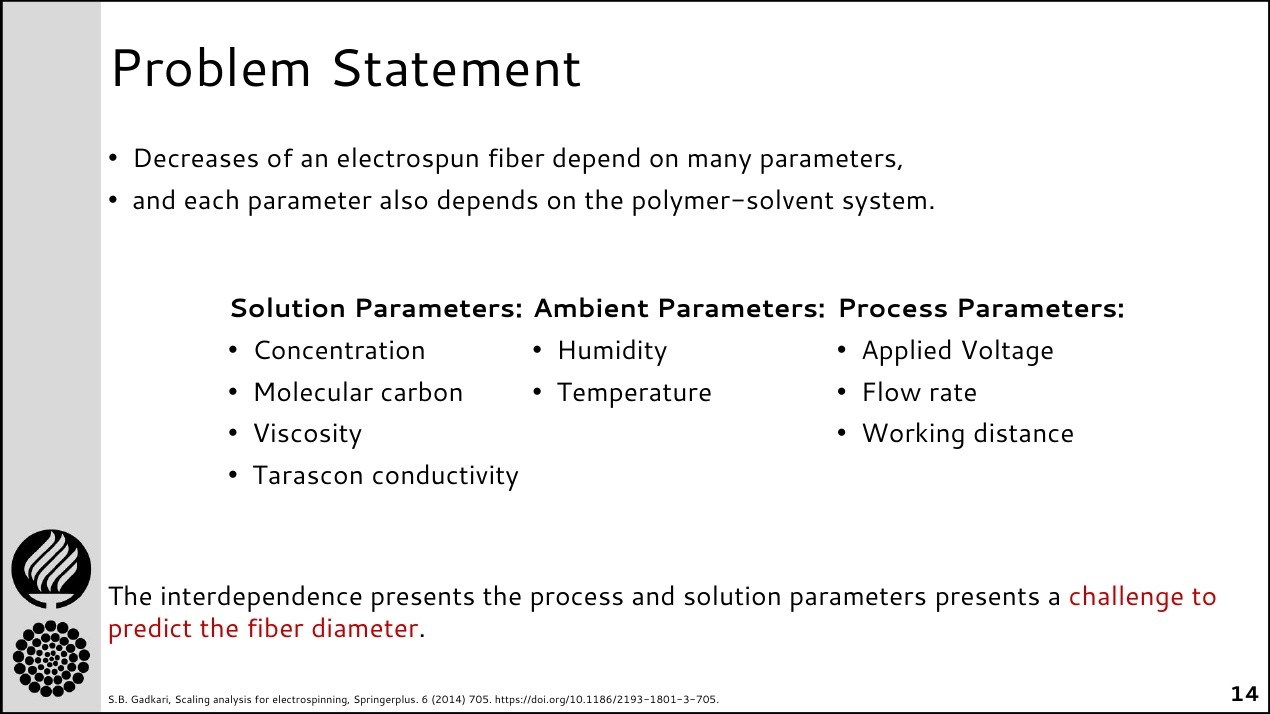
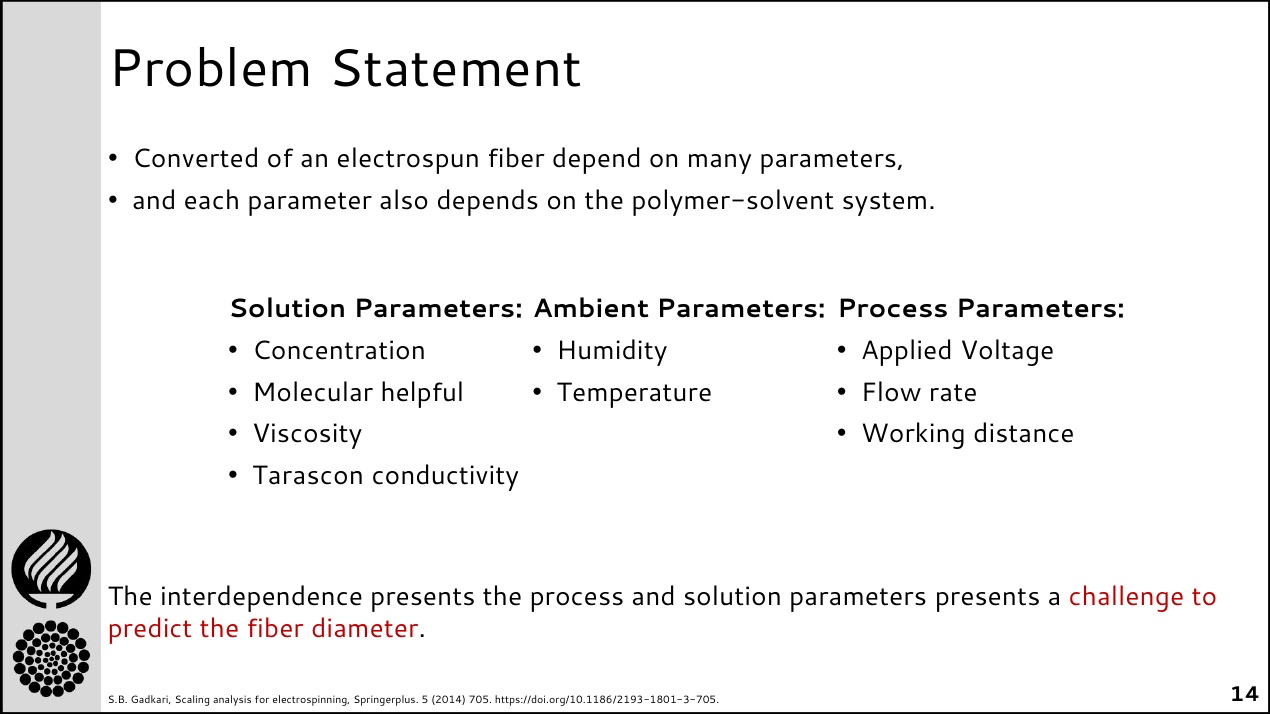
Decreases: Decreases -> Converted (196, 159)
carbon: carbon -> helpful (422, 393)
6: 6 -> 5 (425, 700)
